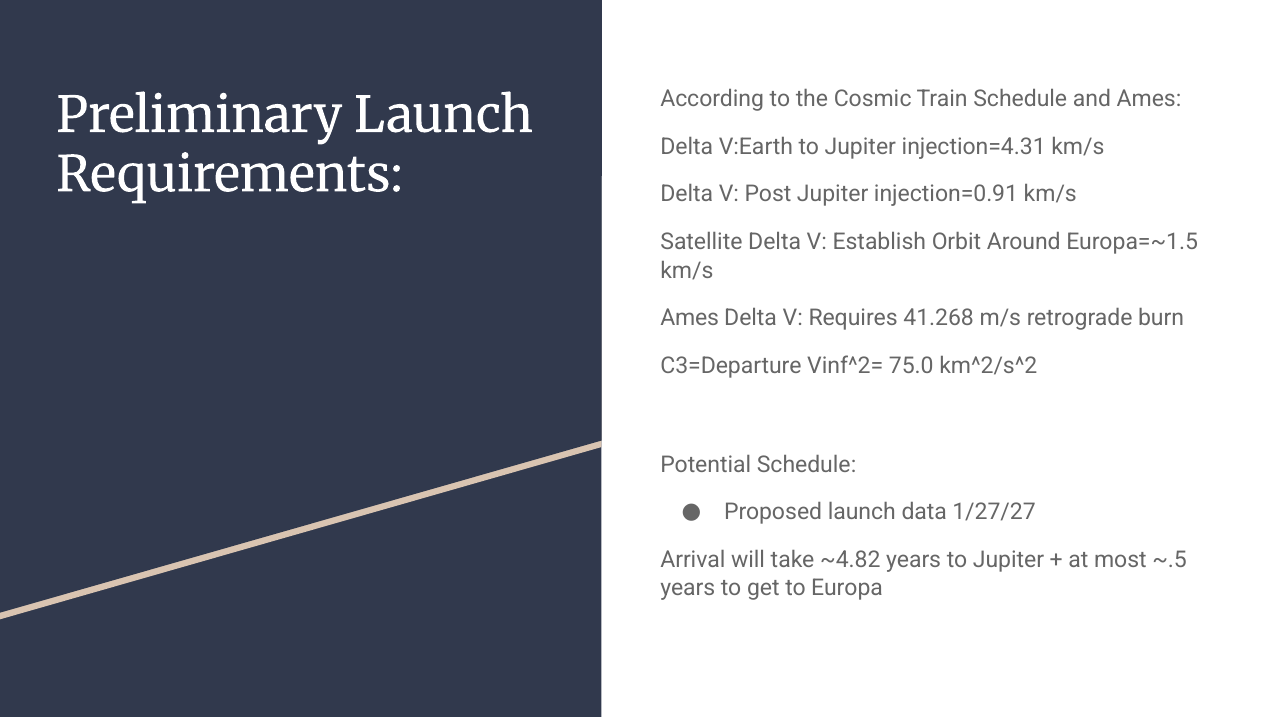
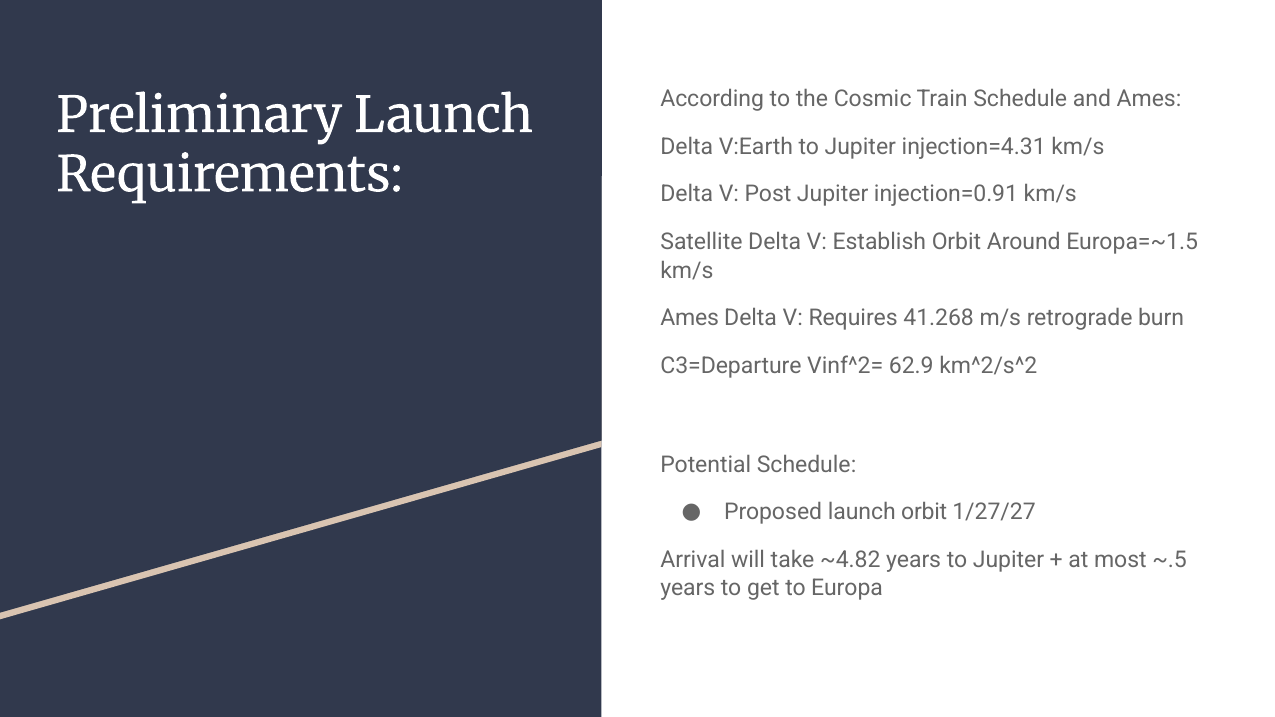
75.0: 75.0 -> 62.9 (911, 366)
launch data: data -> orbit (924, 512)
